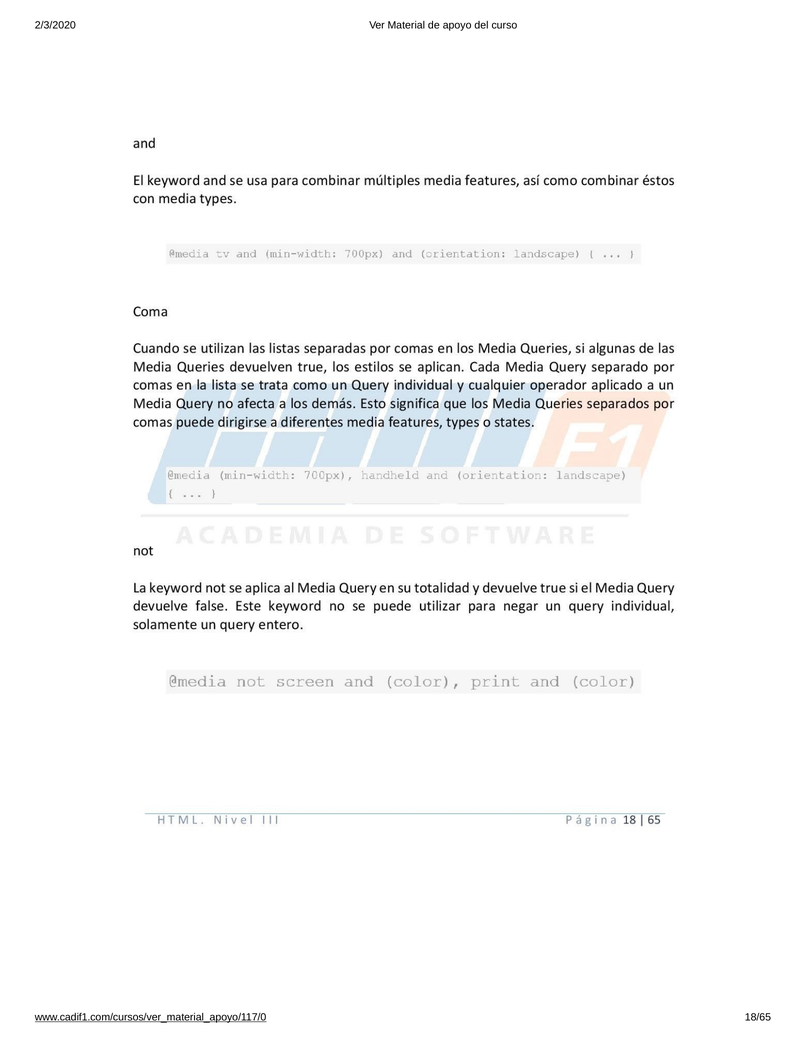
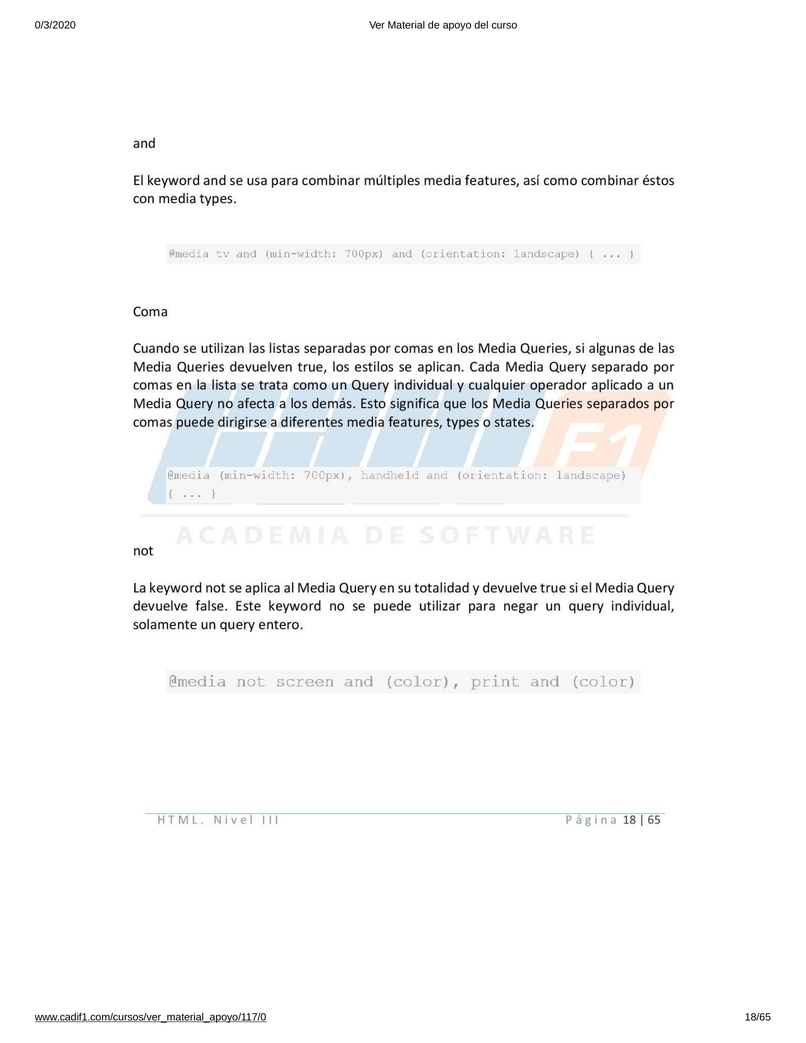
2/3/2020: 2/3/2020 -> 0/3/2020 (55, 25)
